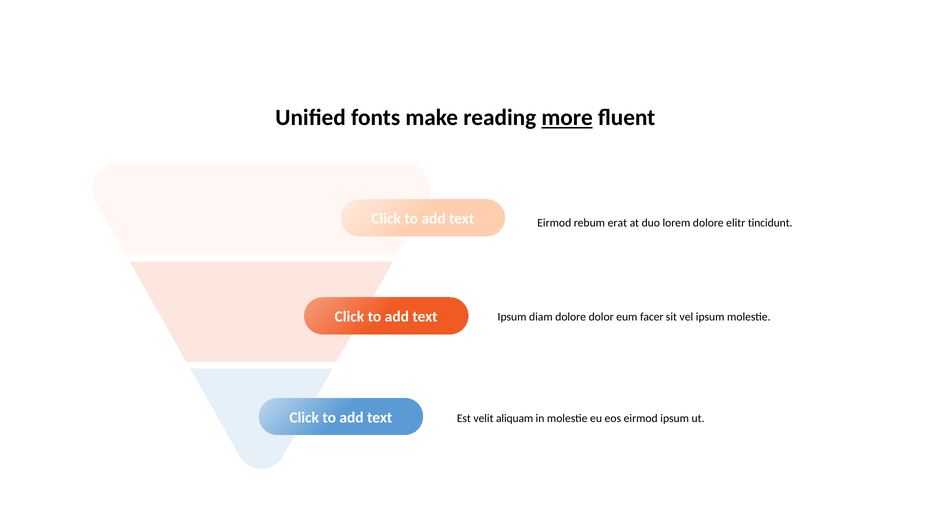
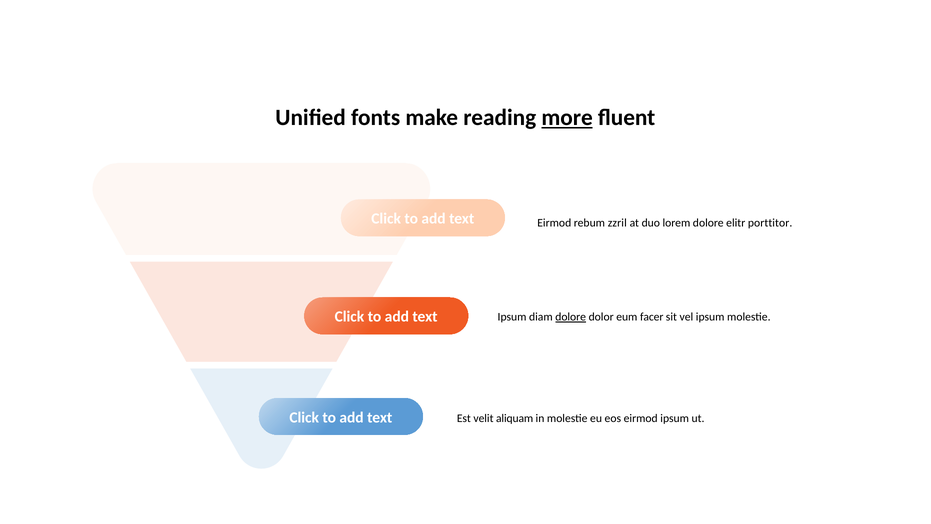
erat: erat -> zzril (617, 223)
tincidunt: tincidunt -> porttitor (770, 223)
dolore underline: none -> present (571, 317)
